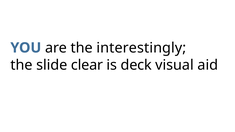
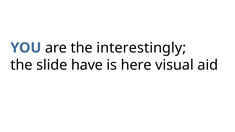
clear: clear -> have (87, 65)
deck: deck -> here (136, 65)
